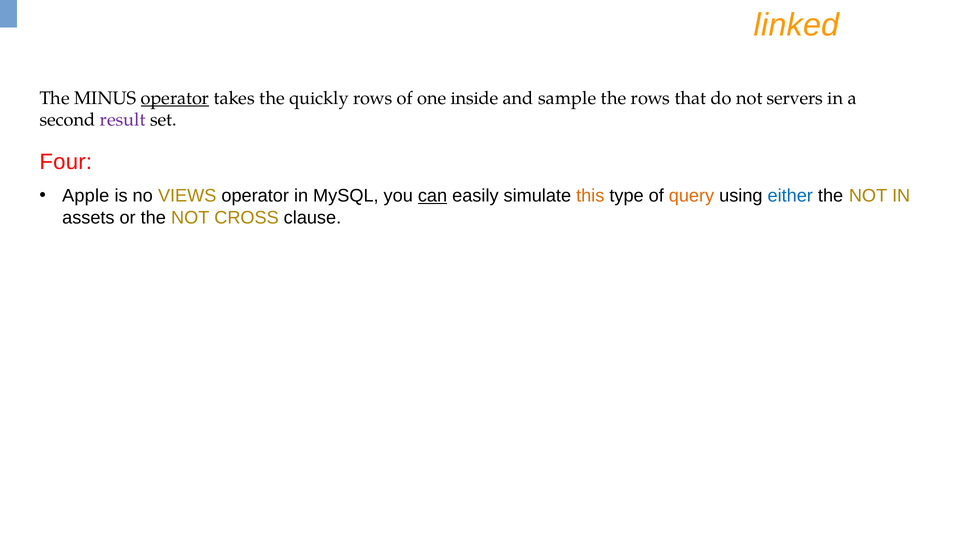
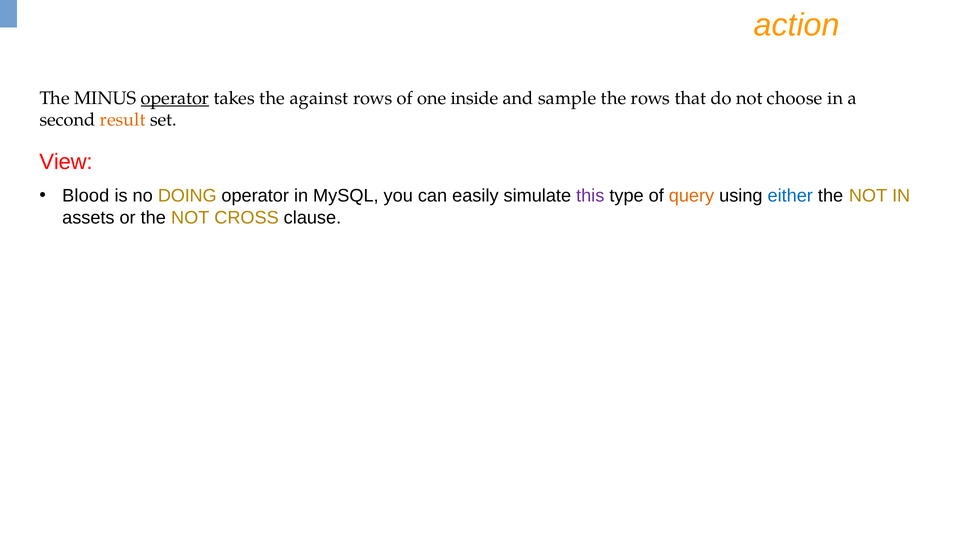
linked: linked -> action (797, 25)
quickly: quickly -> against (319, 98)
servers: servers -> choose (795, 98)
result colour: purple -> orange (123, 120)
Four: Four -> View (66, 162)
Apple: Apple -> Blood (86, 196)
VIEWS: VIEWS -> DOING (187, 196)
can underline: present -> none (433, 196)
this colour: orange -> purple (590, 196)
